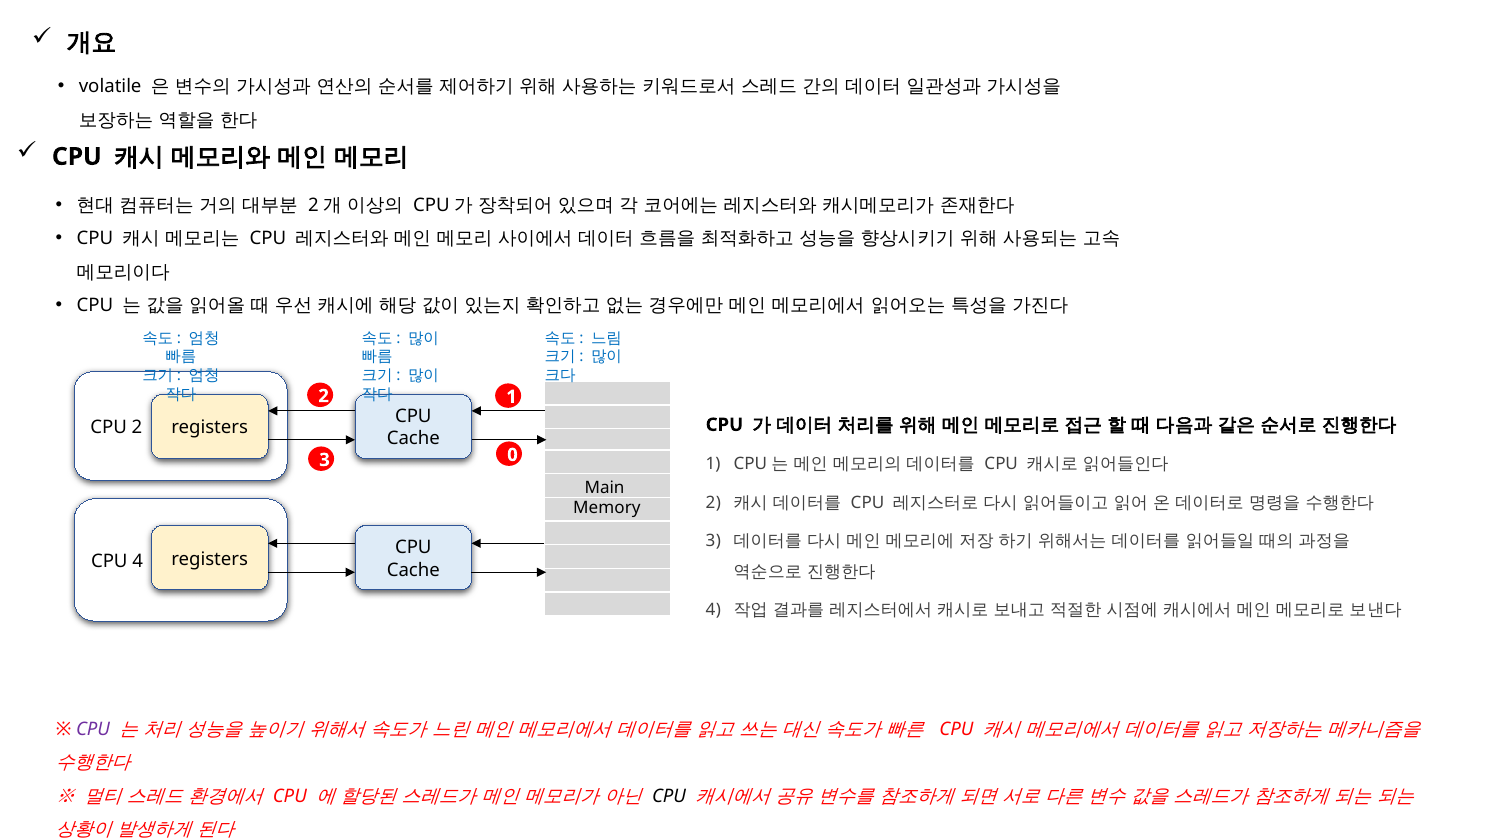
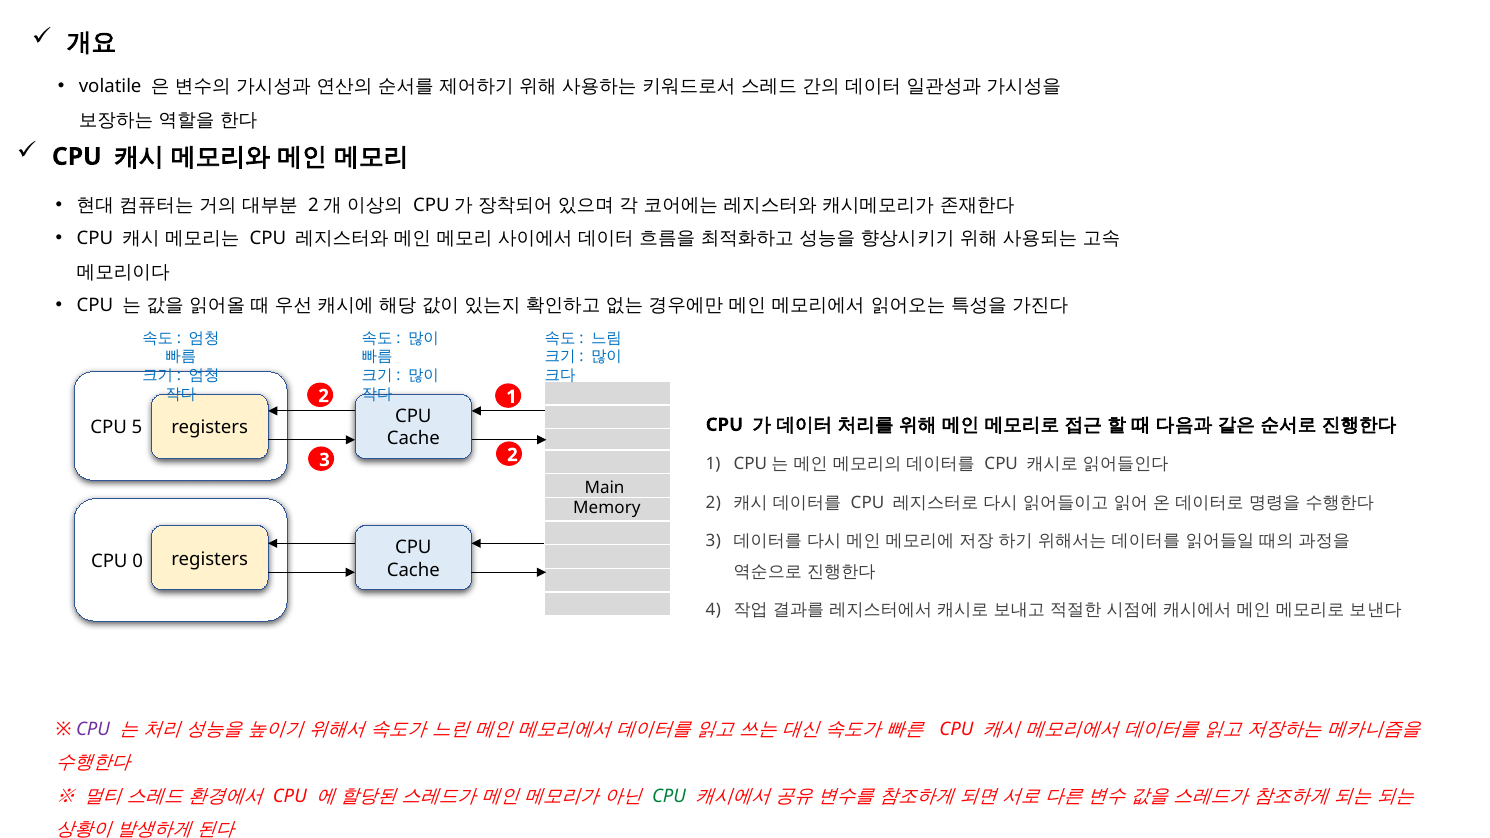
CPU 2: 2 -> 5 (137, 427)
3 0: 0 -> 2 (512, 455)
CPU 4: 4 -> 0 (138, 561)
CPU colour: black -> green (669, 796)
